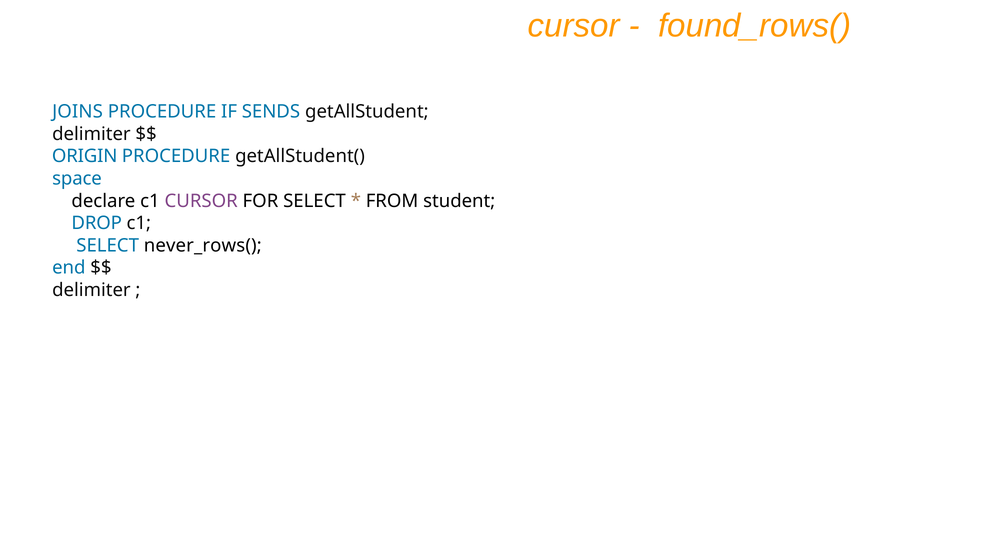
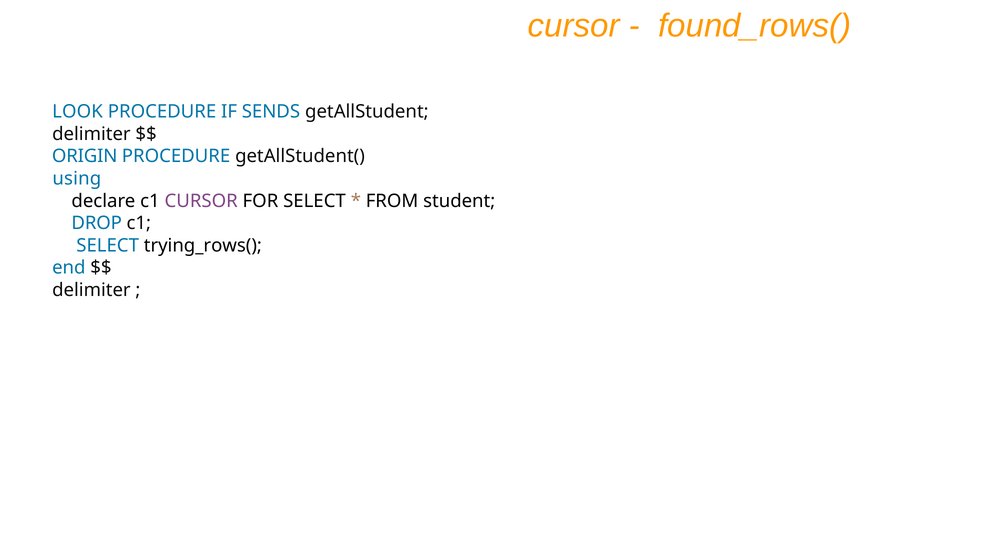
JOINS: JOINS -> LOOK (78, 112)
space: space -> using (77, 179)
never_rows(: never_rows( -> trying_rows( (203, 246)
